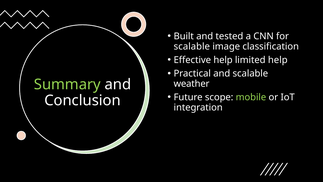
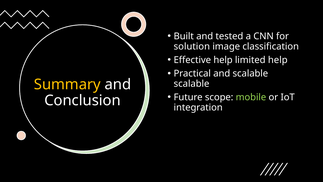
scalable: scalable -> solution (192, 46)
Summary colour: light green -> yellow (67, 84)
weather: weather -> scalable (192, 84)
